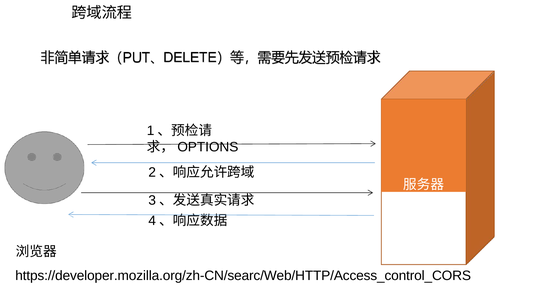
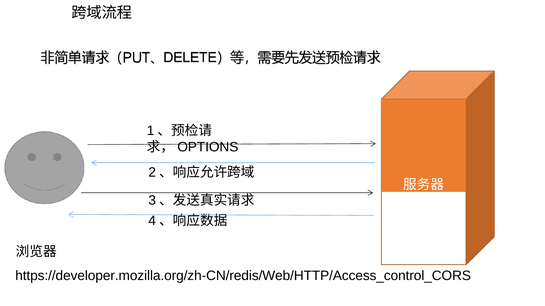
https://developer.mozilla.org/zh-CN/searc/Web/HTTP/Access_control_CORS: https://developer.mozilla.org/zh-CN/searc/Web/HTTP/Access_control_CORS -> https://developer.mozilla.org/zh-CN/redis/Web/HTTP/Access_control_CORS (243, 276)
